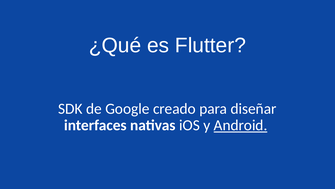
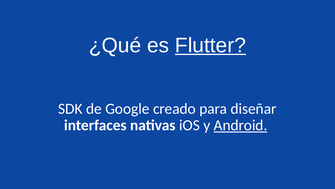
Flutter underline: none -> present (210, 45)
